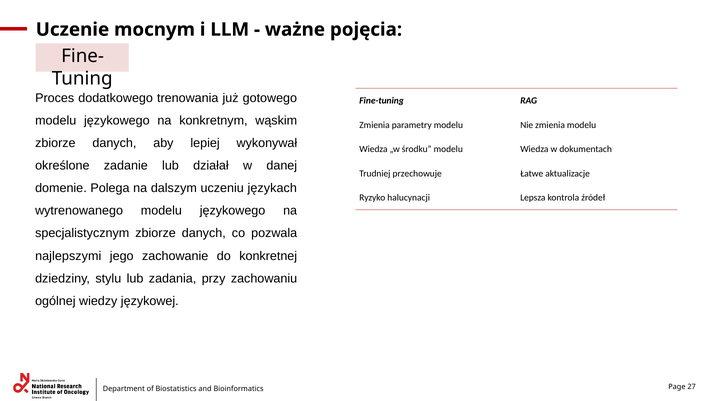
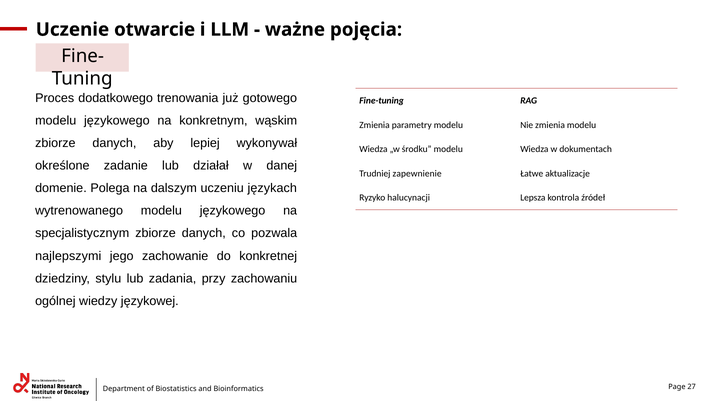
mocnym: mocnym -> otwarcie (155, 30)
przechowuje: przechowuje -> zapewnienie (417, 174)
